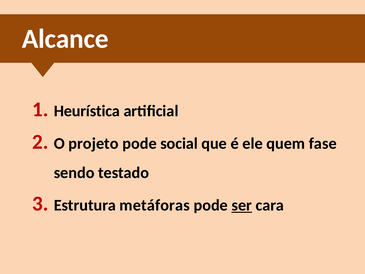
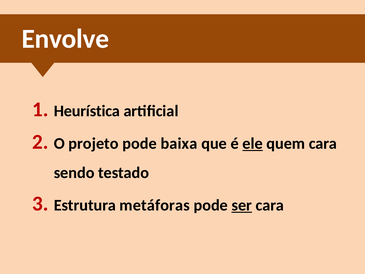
Alcance: Alcance -> Envolve (65, 39)
social: social -> baixa (179, 143)
ele underline: none -> present (253, 143)
quem fase: fase -> cara (323, 143)
